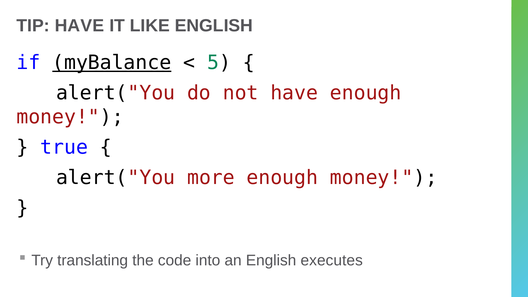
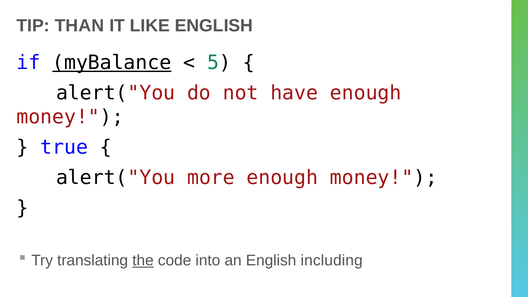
TIP HAVE: HAVE -> THAN (79, 26)
the underline: none -> present (143, 260)
executes: executes -> including (332, 260)
